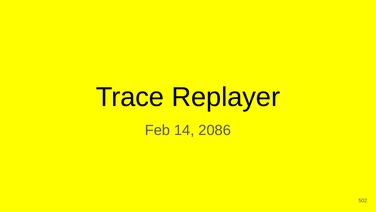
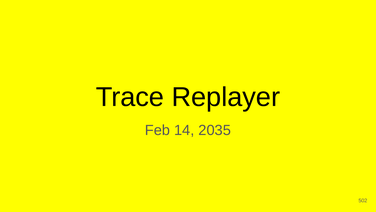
2086: 2086 -> 2035 (215, 130)
